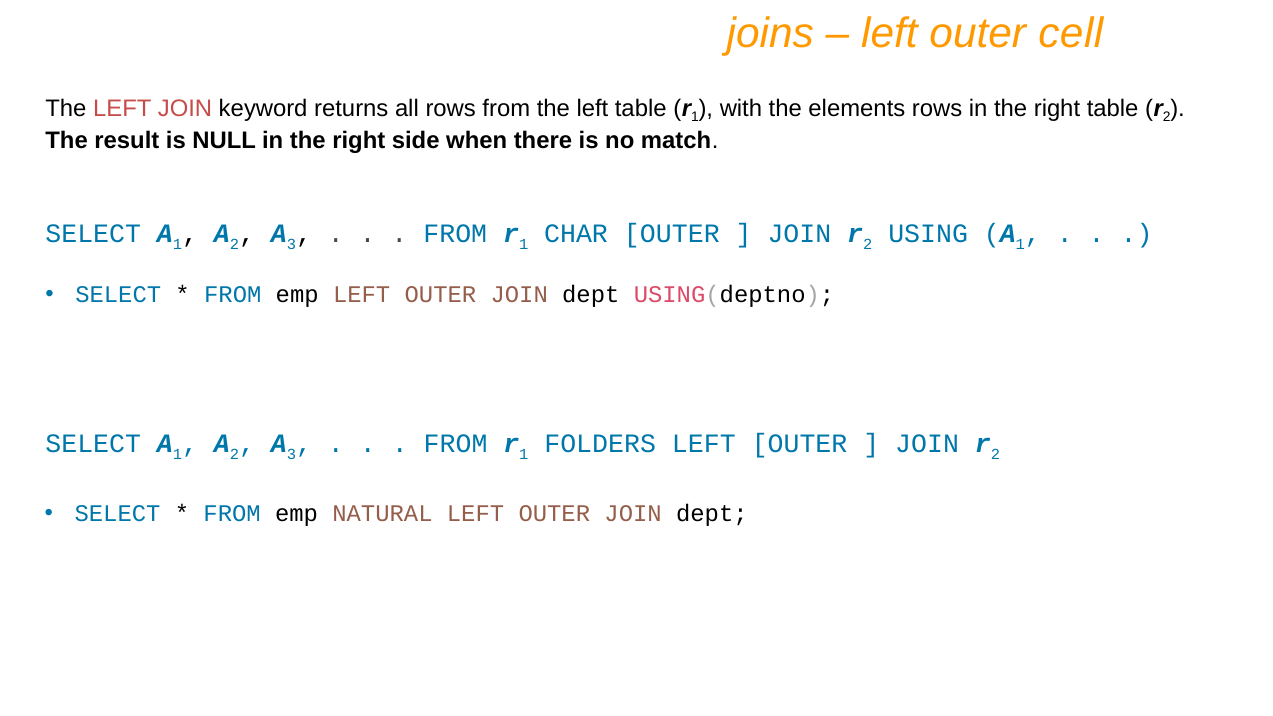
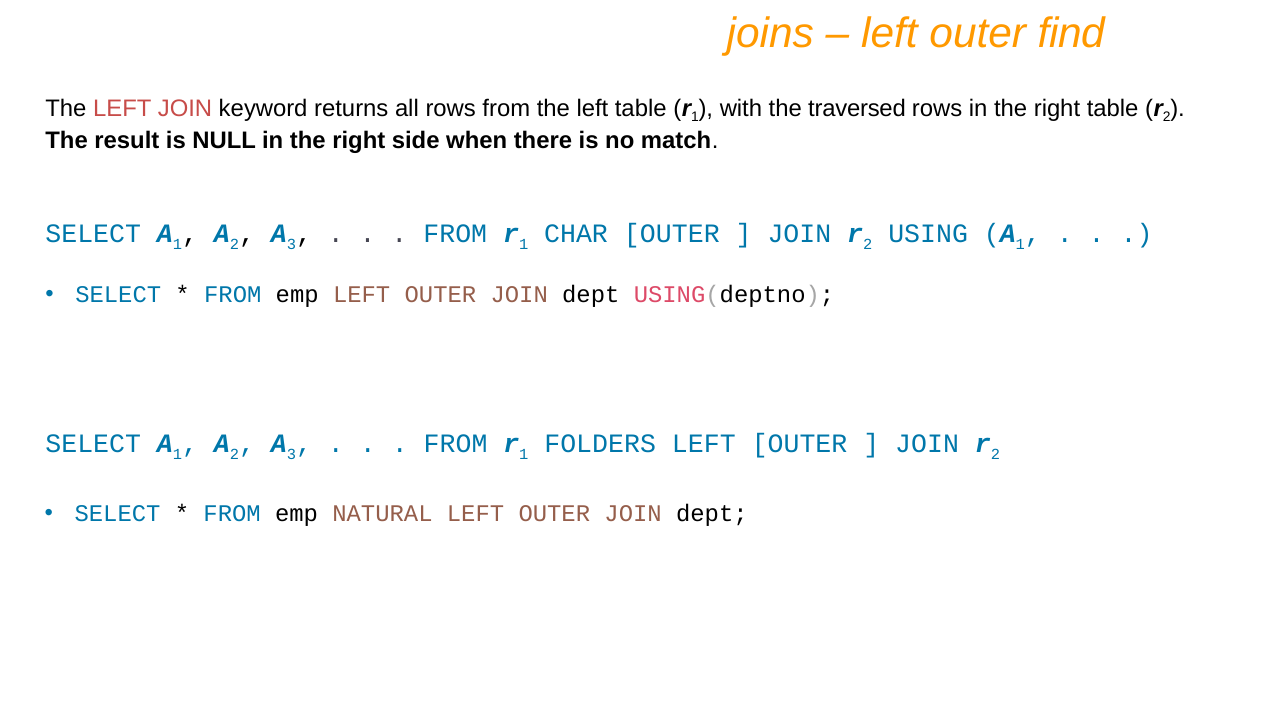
cell: cell -> find (1071, 33)
elements: elements -> traversed (857, 108)
